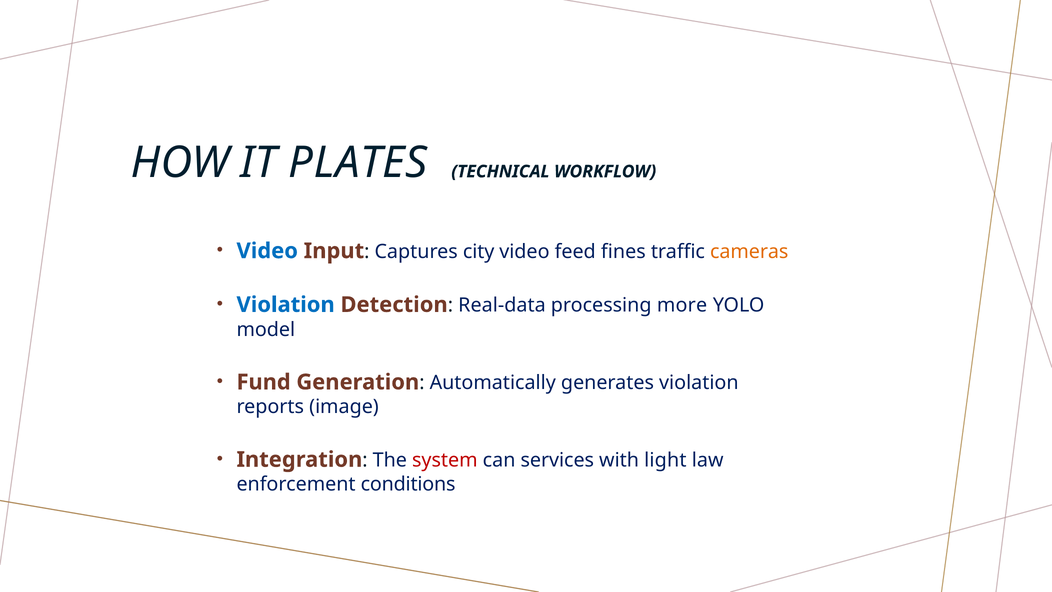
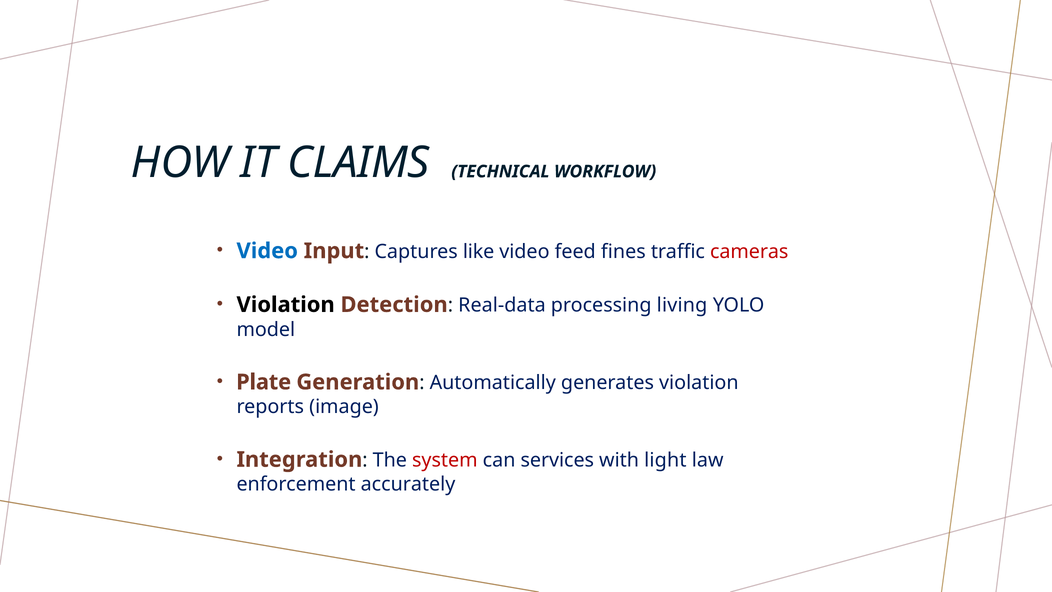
PLATES: PLATES -> CLAIMS (358, 163)
city: city -> like (479, 252)
cameras colour: orange -> red (749, 252)
Violation colour: blue -> black (286, 305)
more: more -> living (682, 305)
Fund: Fund -> Plate (264, 382)
conditions: conditions -> accurately (408, 484)
